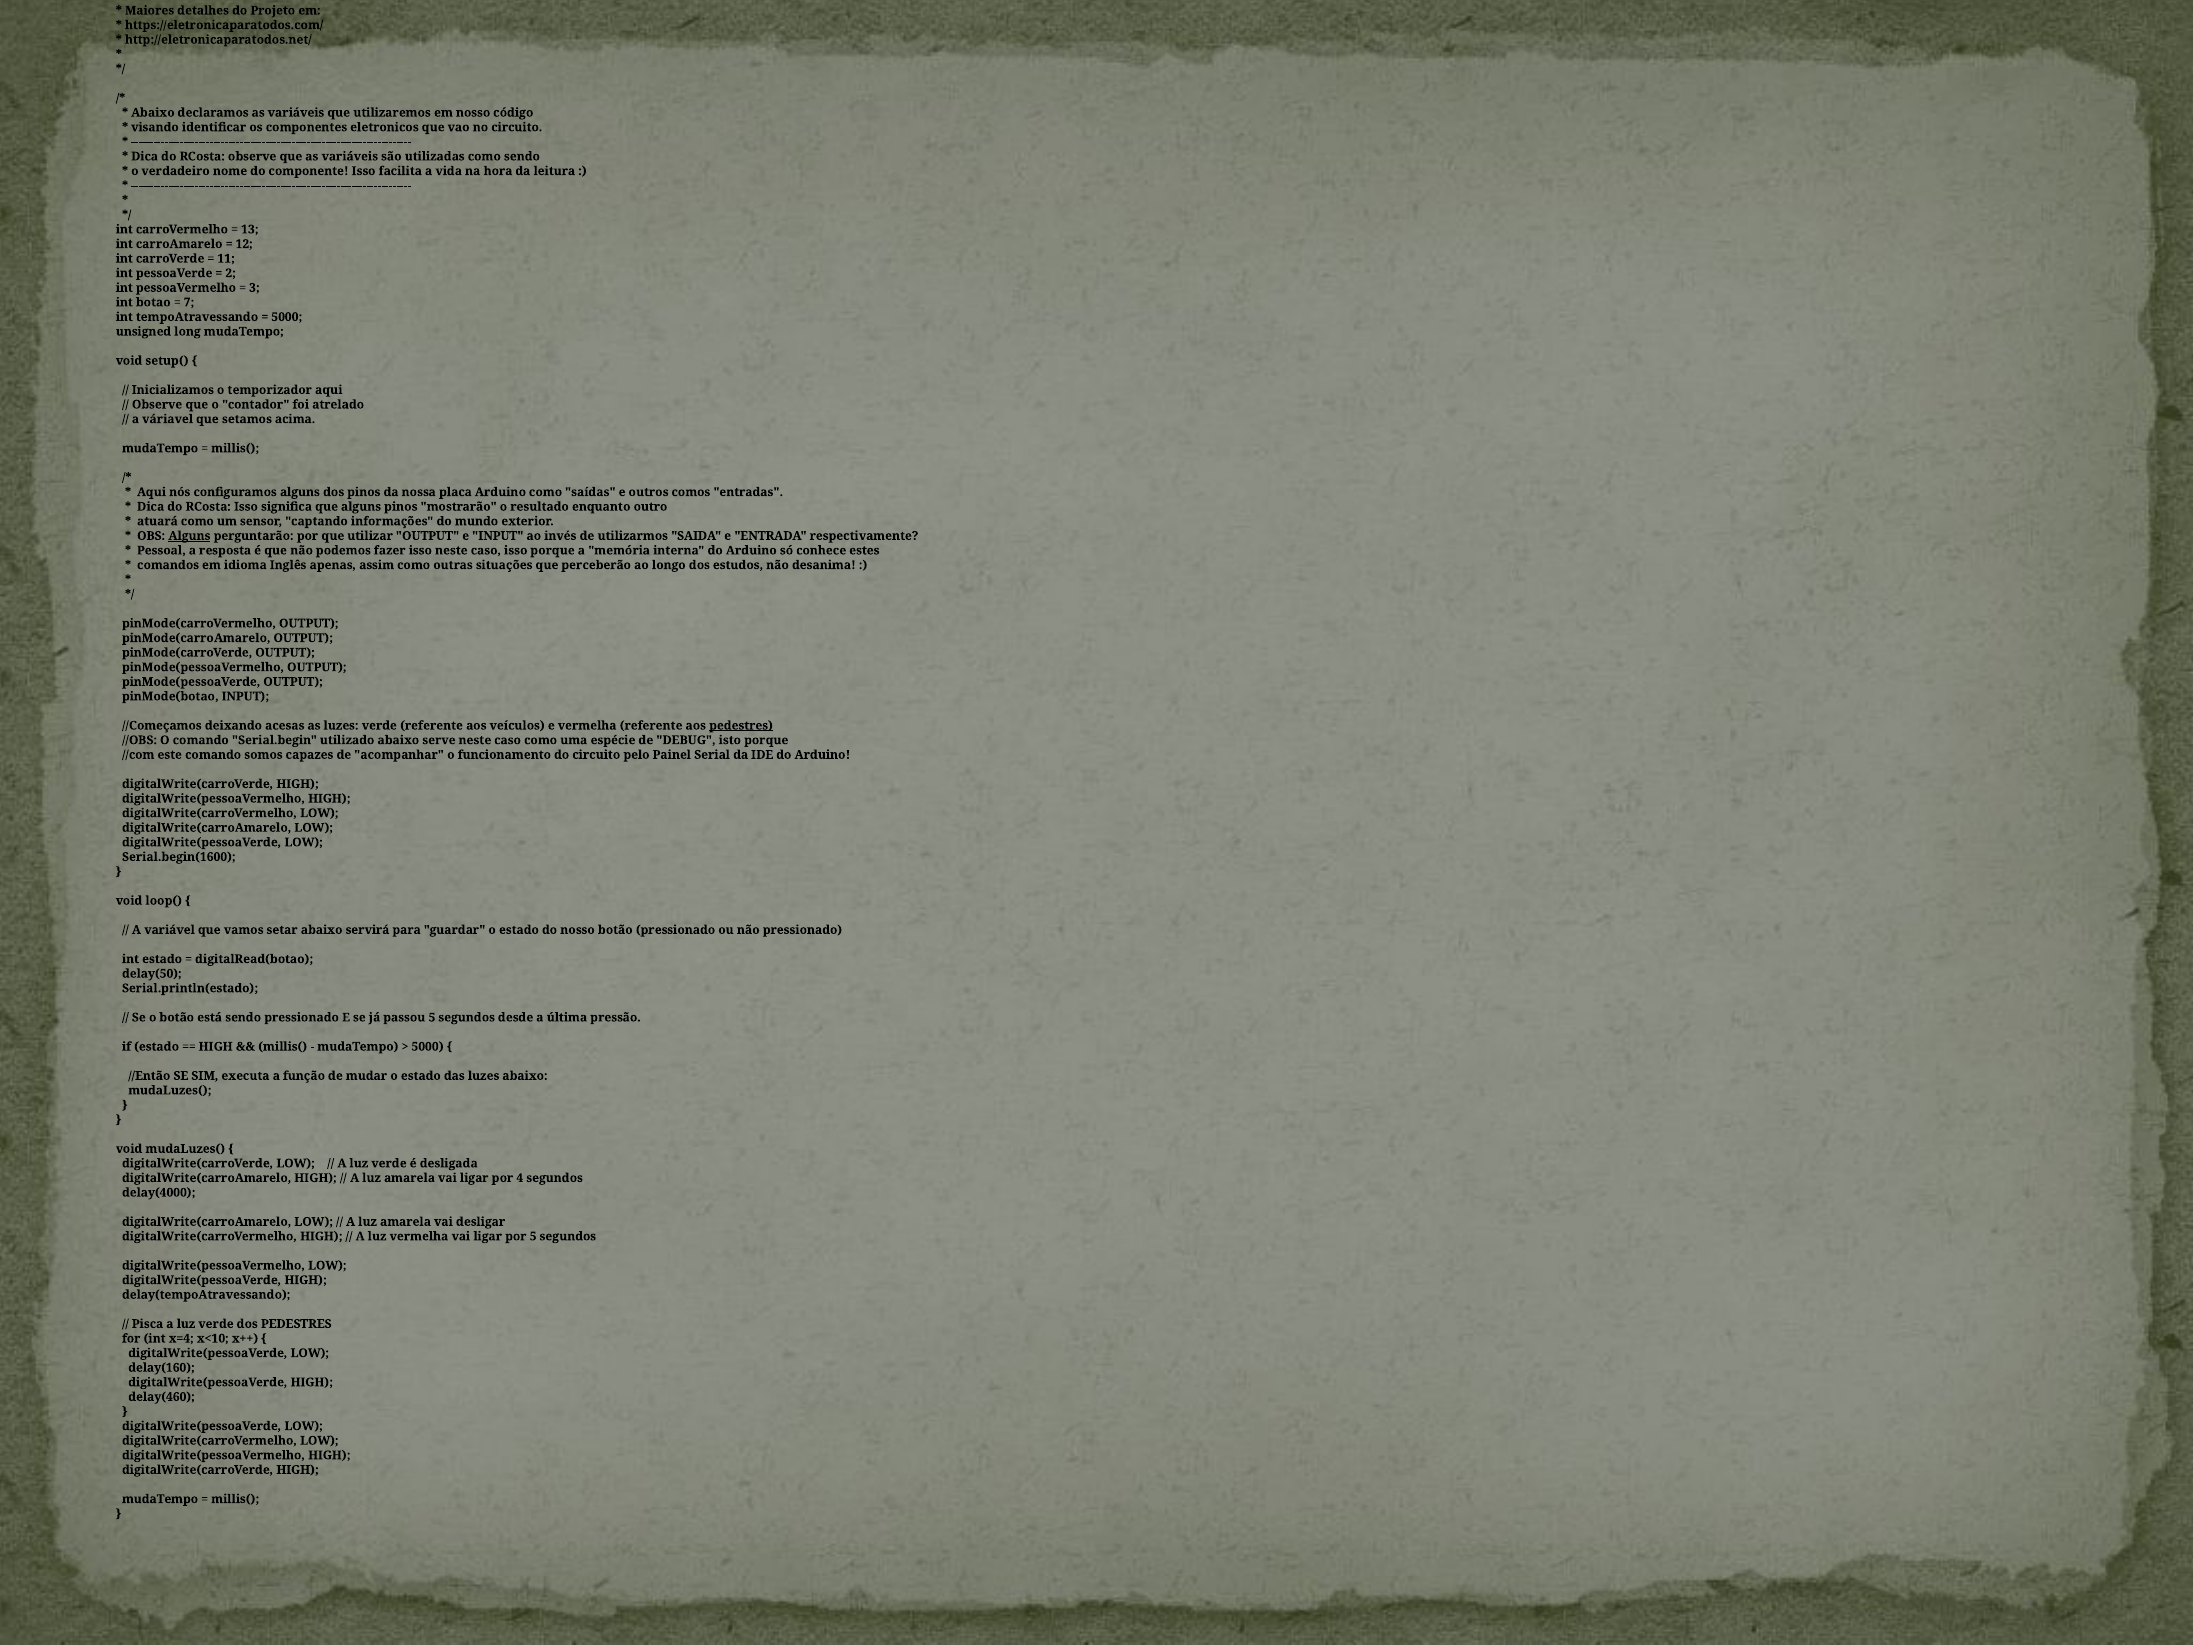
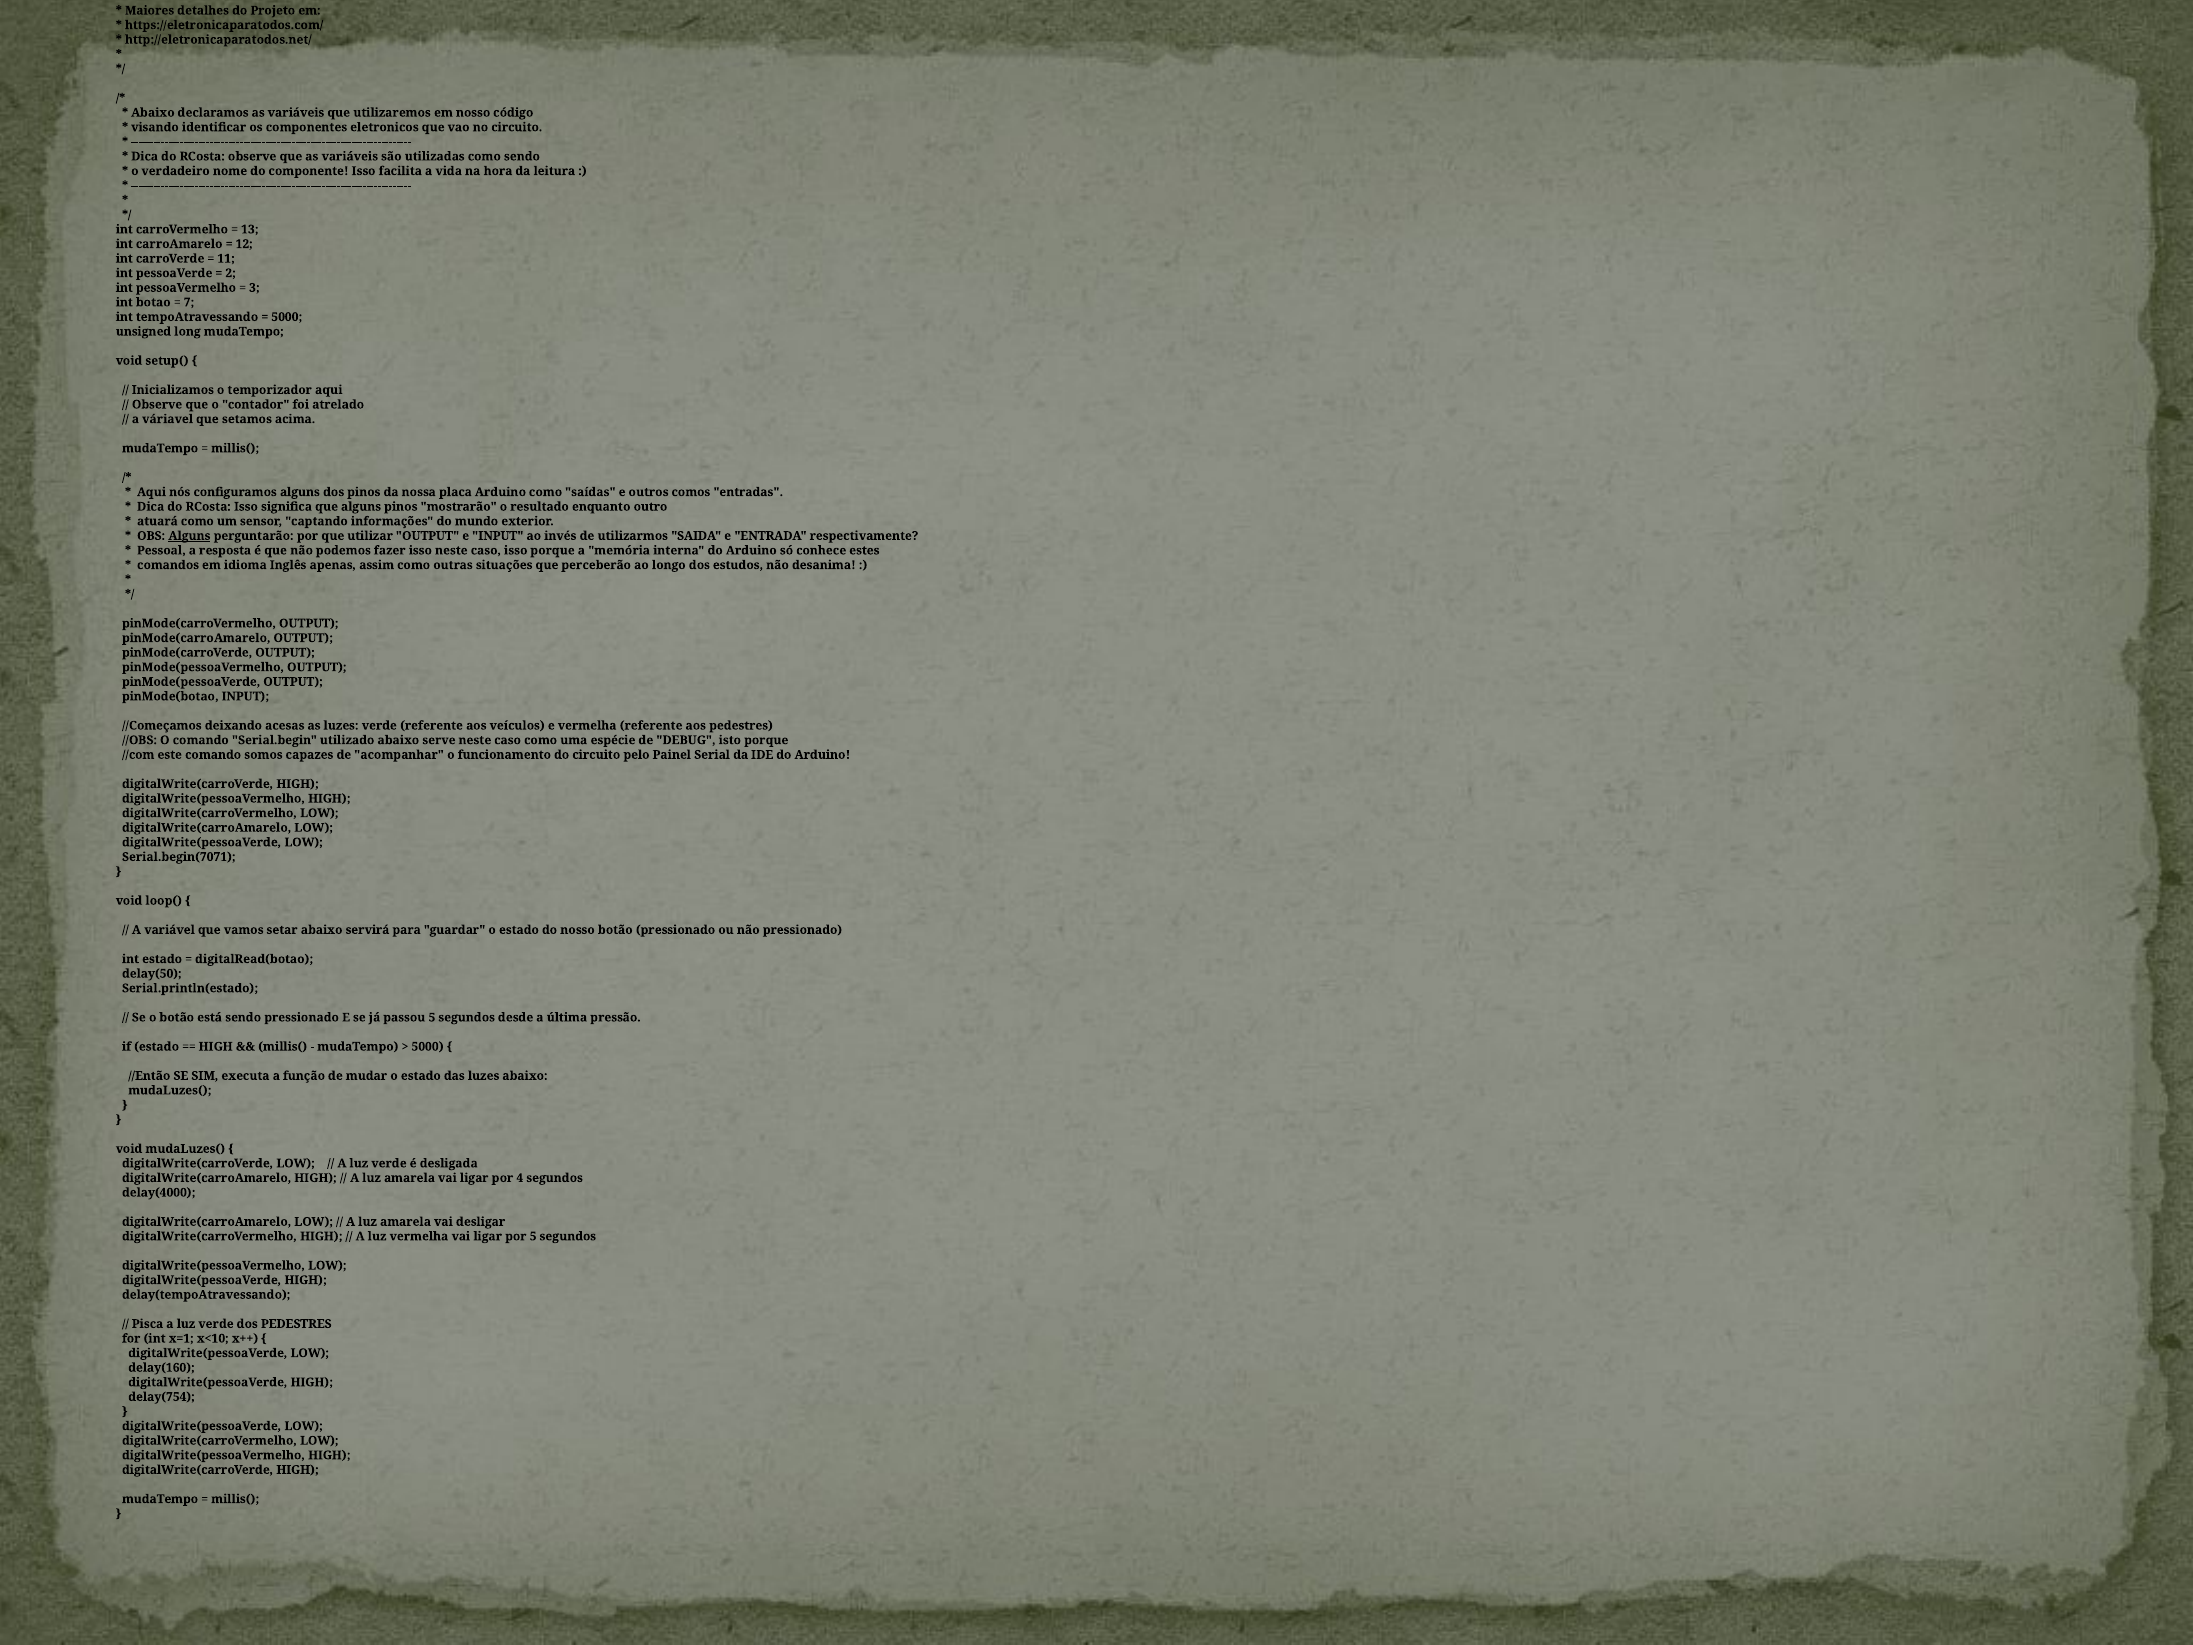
pedestres underline: present -> none (741, 725)
Serial.begin(1600: Serial.begin(1600 -> Serial.begin(7071 (179, 857)
x=4: x=4 -> x=1 (181, 1338)
delay(460: delay(460 -> delay(754 (162, 1397)
